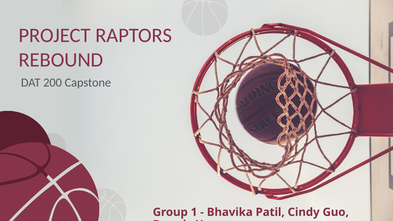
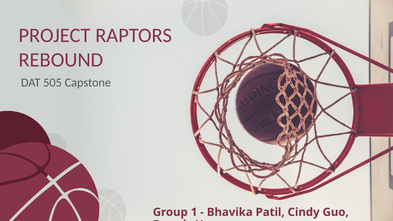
200: 200 -> 505 (53, 83)
